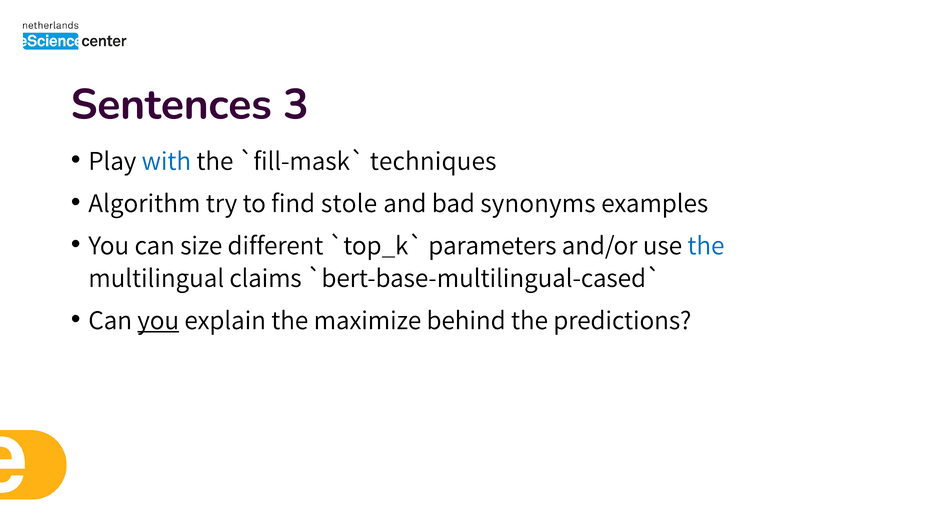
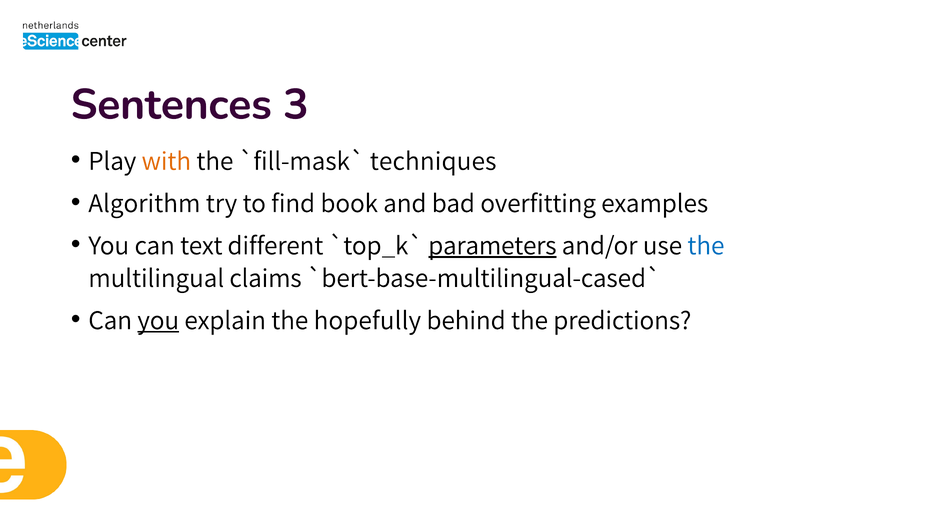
with colour: blue -> orange (166, 161)
stole: stole -> book (349, 203)
synonyms: synonyms -> overfitting (538, 203)
size: size -> text (201, 245)
parameters underline: none -> present (492, 245)
maximize: maximize -> hopefully (367, 320)
